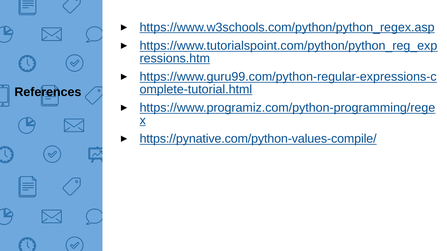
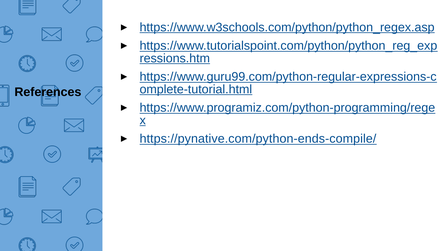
https://pynative.com/python-values-compile/: https://pynative.com/python-values-compile/ -> https://pynative.com/python-ends-compile/ (258, 139)
